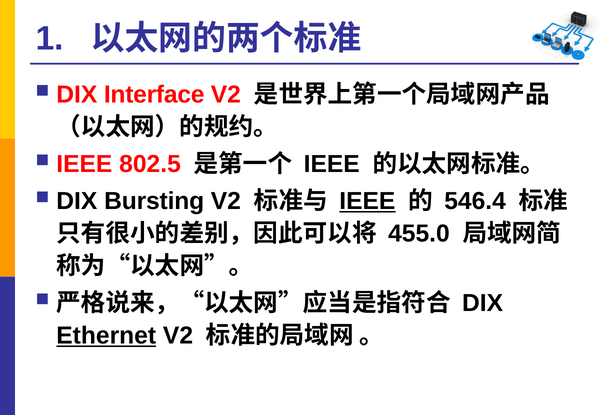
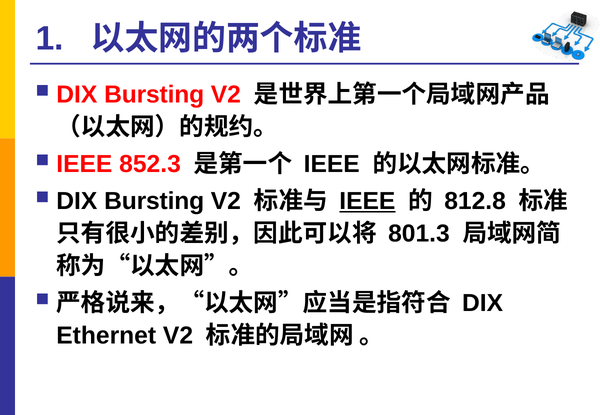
Interface: Interface -> Bursting (154, 95)
802.5: 802.5 -> 852.3 (150, 164)
546.4: 546.4 -> 812.8 (475, 201)
455.0: 455.0 -> 801.3 (419, 234)
Ethernet underline: present -> none (106, 336)
